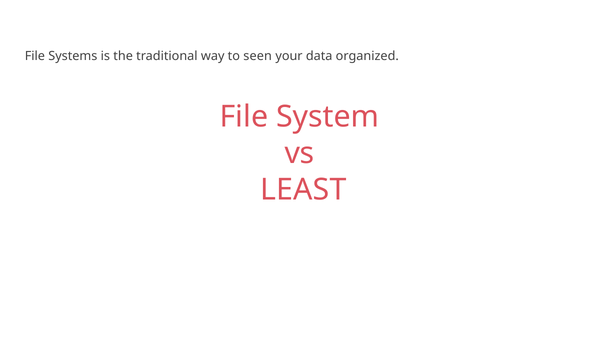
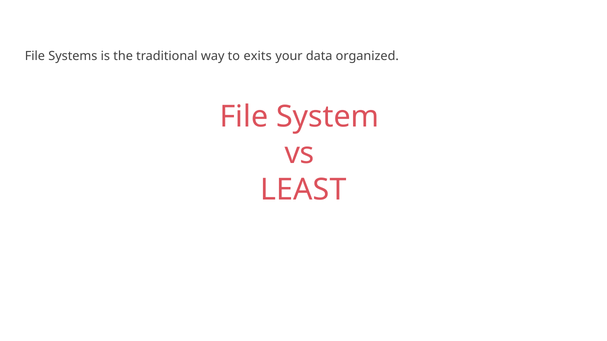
seen: seen -> exits (258, 56)
